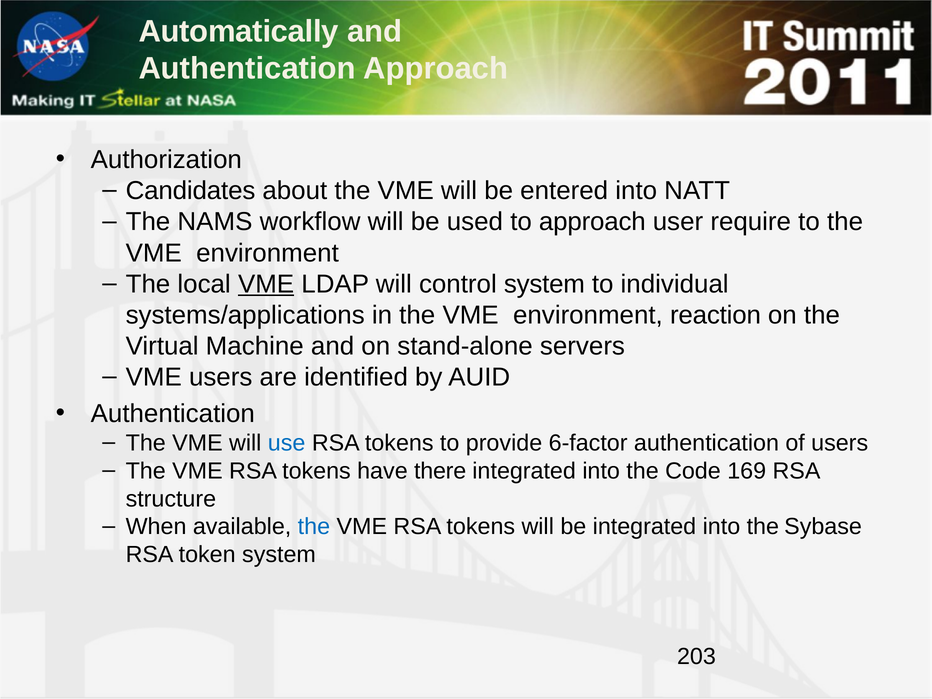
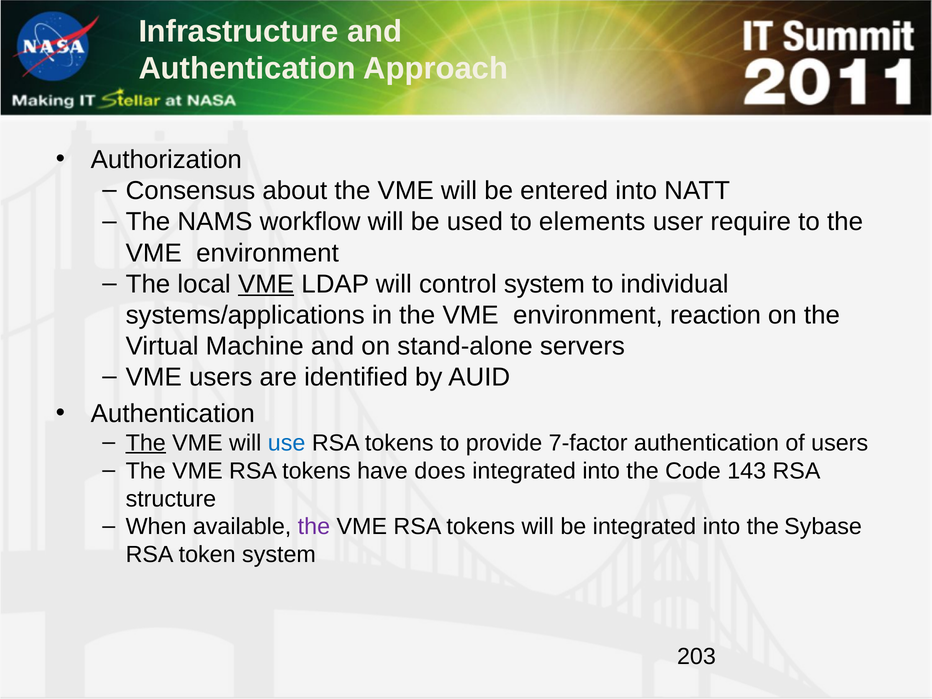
Automatically: Automatically -> Infrastructure (239, 31)
Candidates: Candidates -> Consensus (190, 191)
to approach: approach -> elements (592, 222)
The underline: none -> present (146, 443)
6-factor: 6-factor -> 7-factor (588, 443)
there: there -> does (440, 471)
169: 169 -> 143 (747, 471)
the colour: blue -> purple (314, 527)
